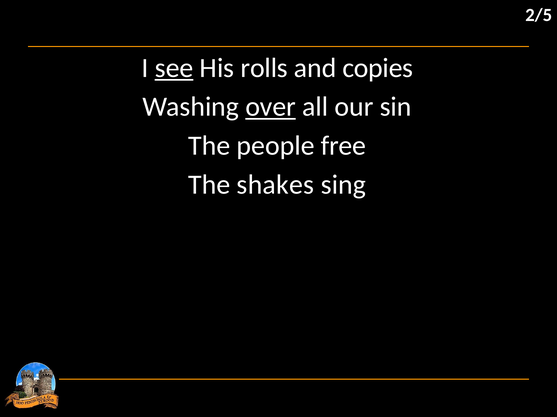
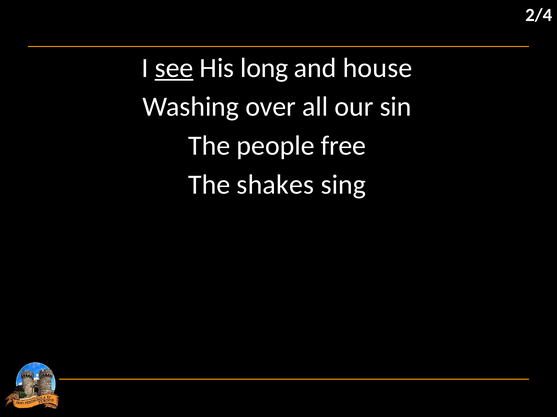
2/5: 2/5 -> 2/4 (539, 15)
rolls: rolls -> long (264, 68)
copies: copies -> house (378, 68)
over underline: present -> none (271, 107)
